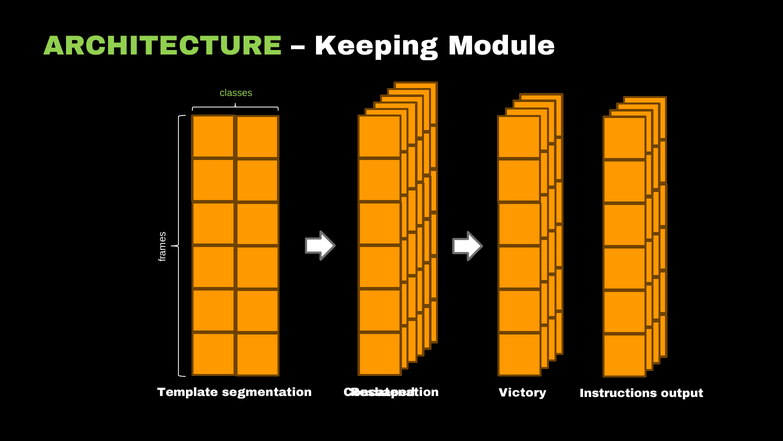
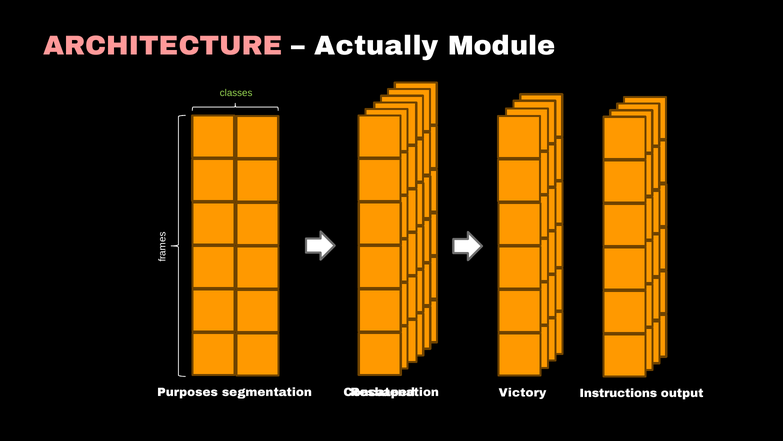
ARCHITECTURE colour: light green -> pink (163, 46)
Keeping: Keeping -> Actually (376, 46)
Template: Template -> Purposes (188, 392)
